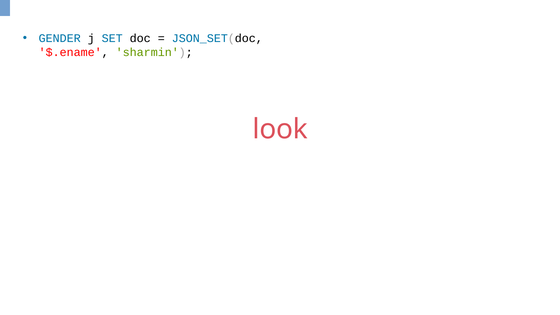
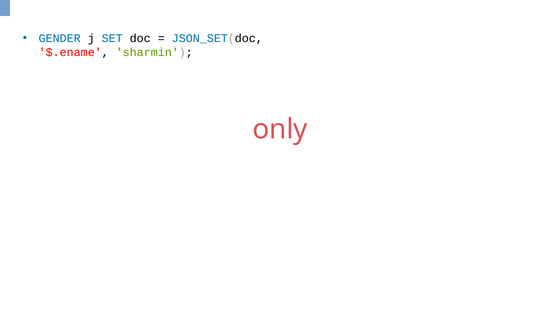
look: look -> only (280, 129)
